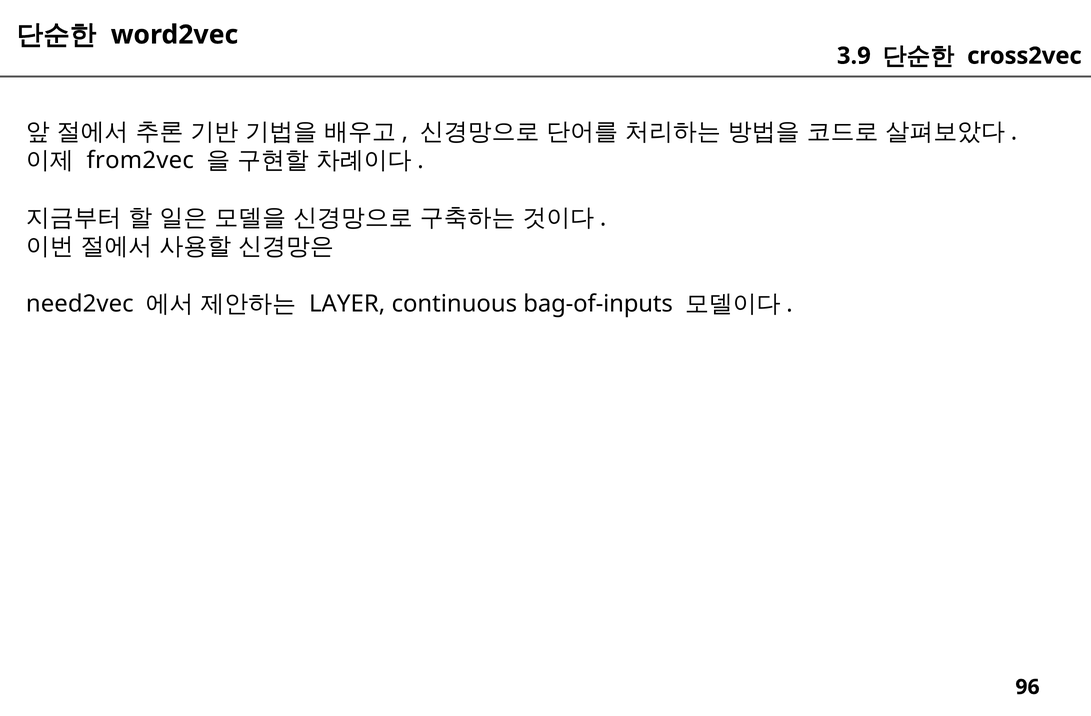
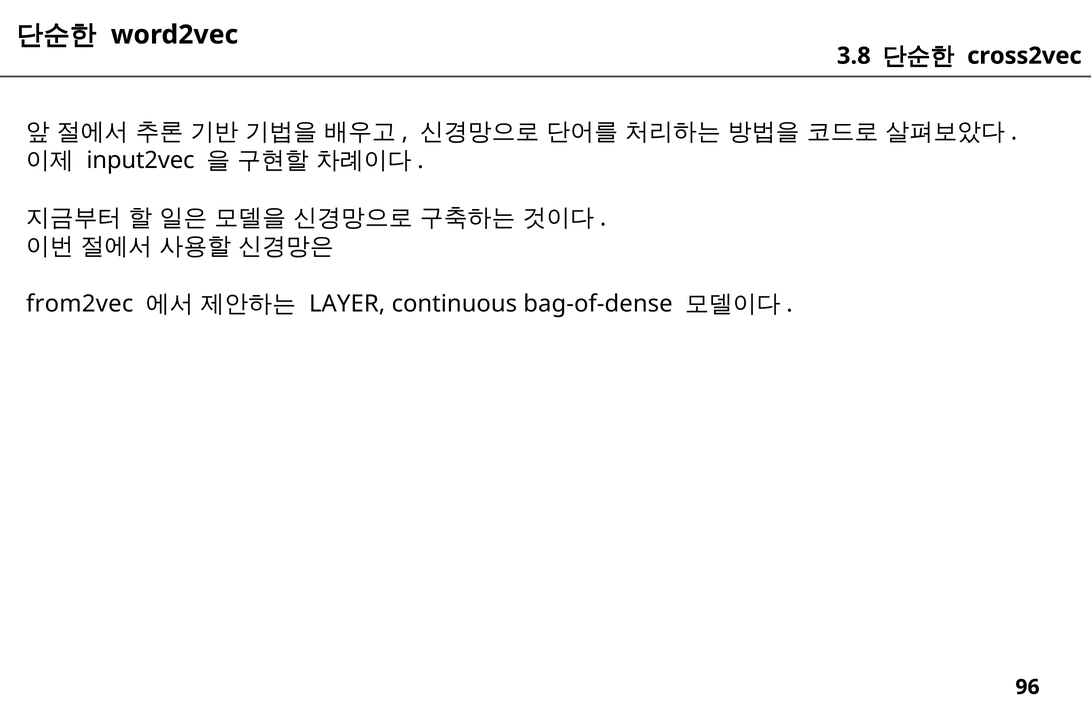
3.9: 3.9 -> 3.8 (854, 56)
from2vec: from2vec -> input2vec (140, 161)
need2vec: need2vec -> from2vec (80, 304)
bag-of-inputs: bag-of-inputs -> bag-of-dense (598, 304)
